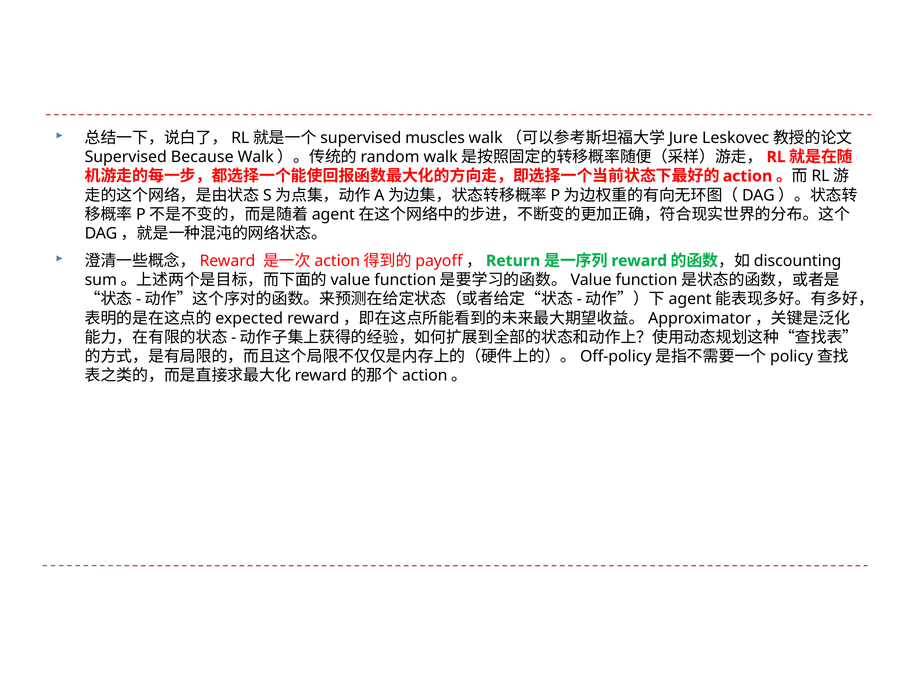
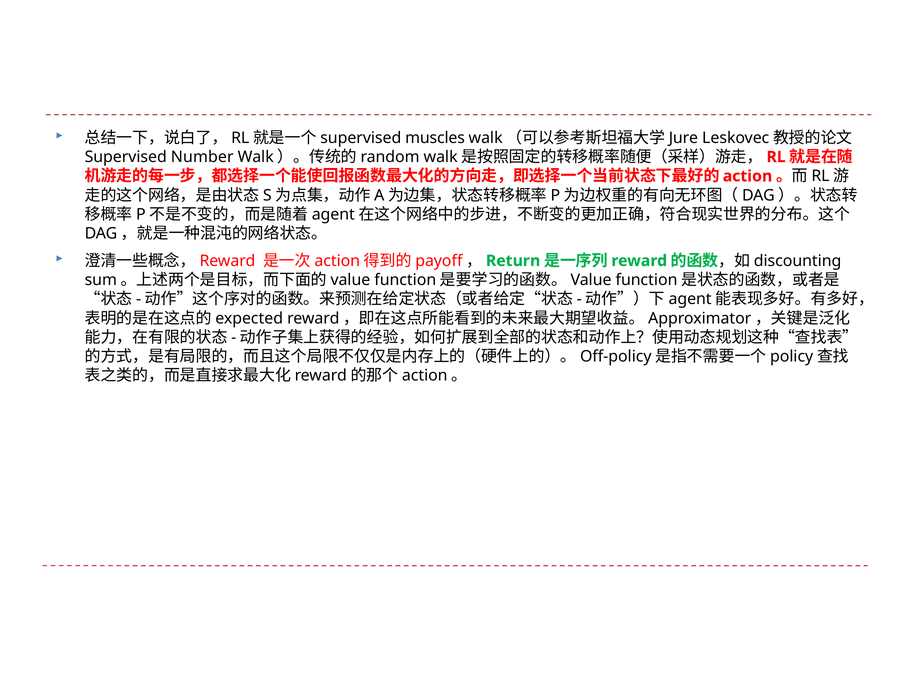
Because: Because -> Number (202, 157)
